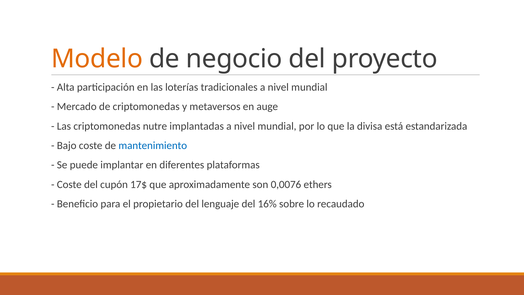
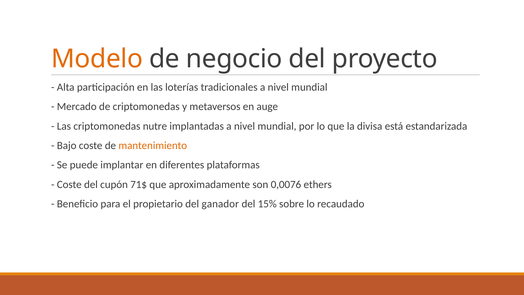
mantenimiento colour: blue -> orange (153, 145)
17$: 17$ -> 71$ (139, 184)
lenguaje: lenguaje -> ganador (220, 204)
16%: 16% -> 15% (267, 204)
